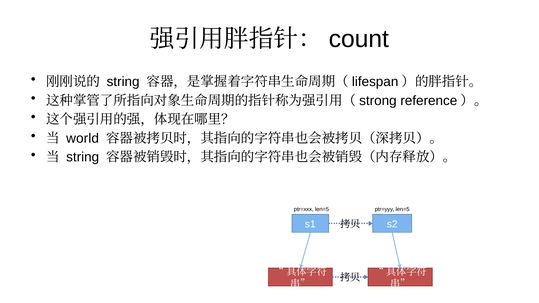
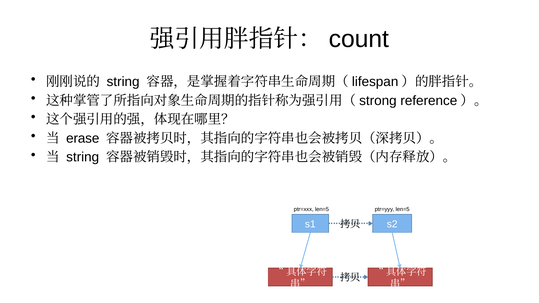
world: world -> erase (83, 138)
